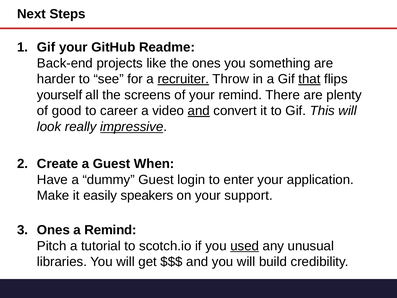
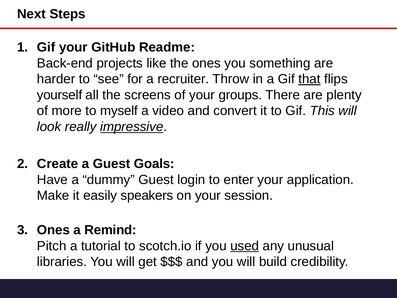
recruiter underline: present -> none (183, 79)
your remind: remind -> groups (240, 95)
good: good -> more (67, 111)
career: career -> myself (119, 111)
and underline: present -> none (199, 111)
When: When -> Goals (154, 164)
support: support -> session (249, 195)
